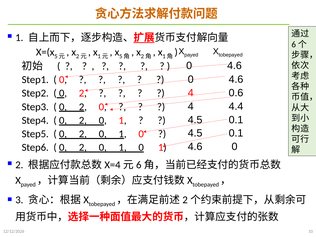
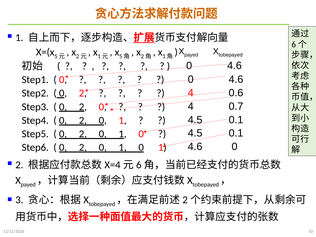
4.4: 4.4 -> 0.7 (236, 106)
